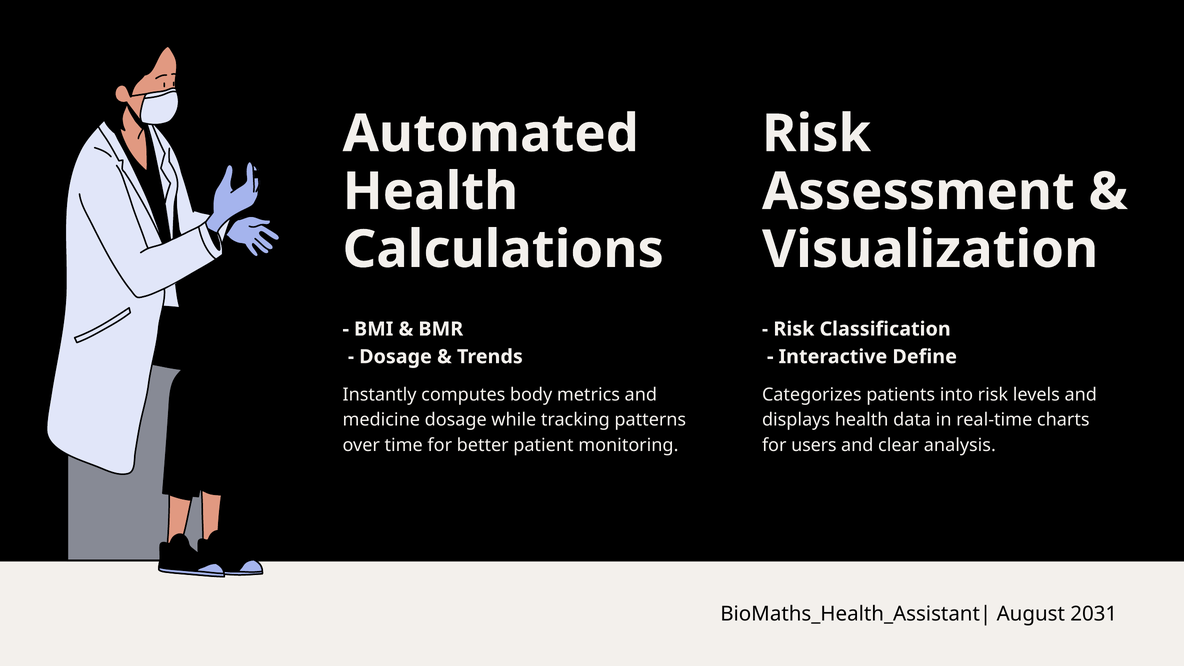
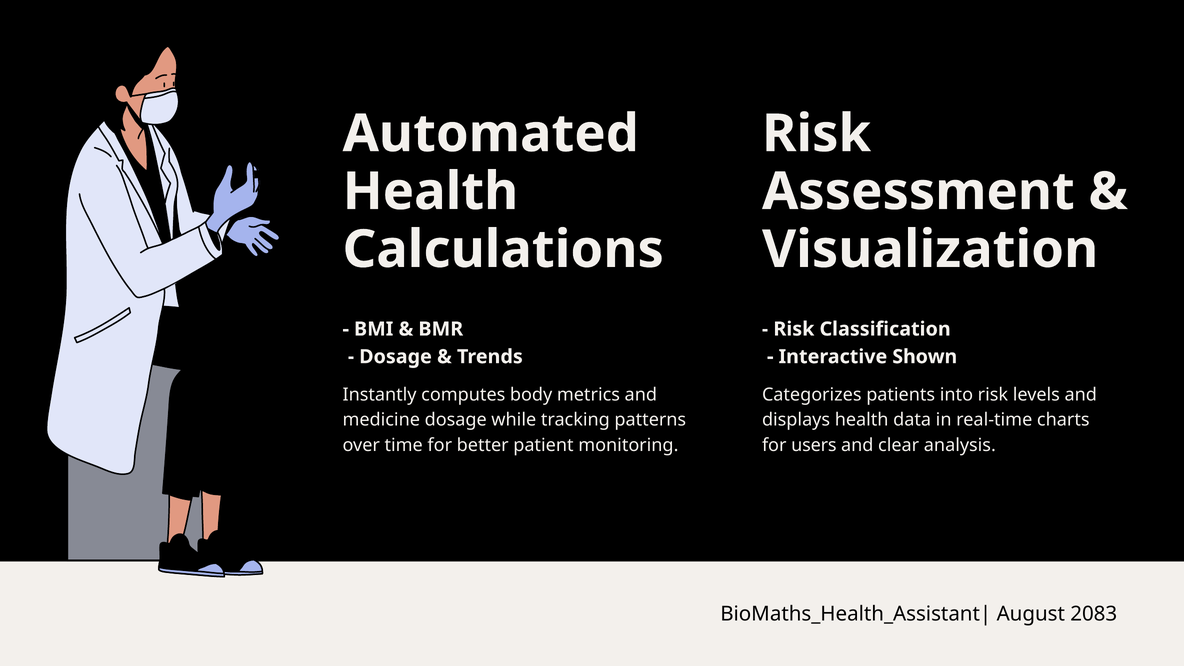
Define: Define -> Shown (925, 357)
2031: 2031 -> 2083 (1094, 614)
